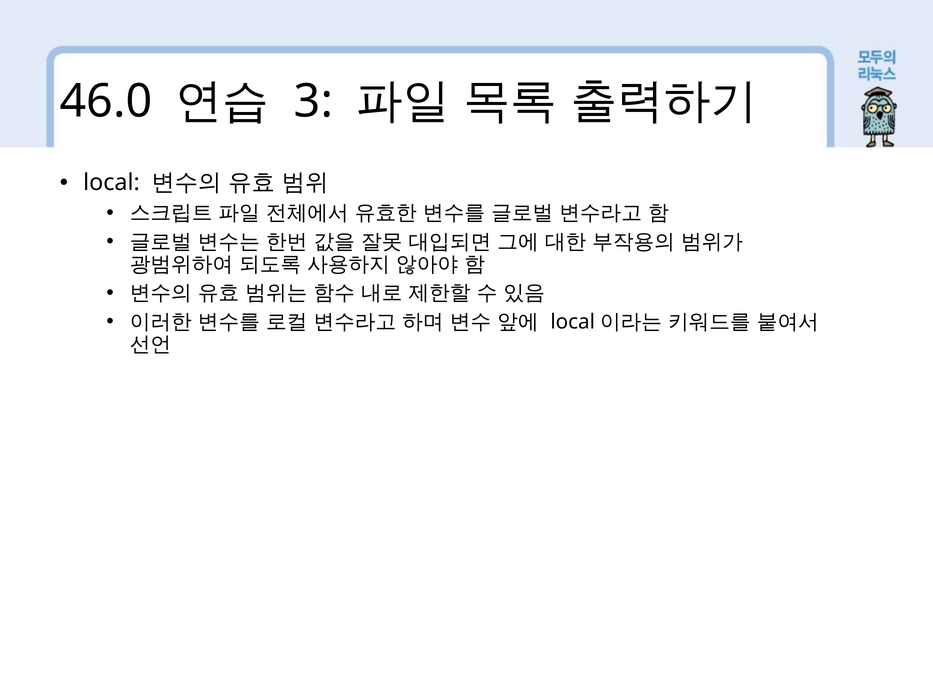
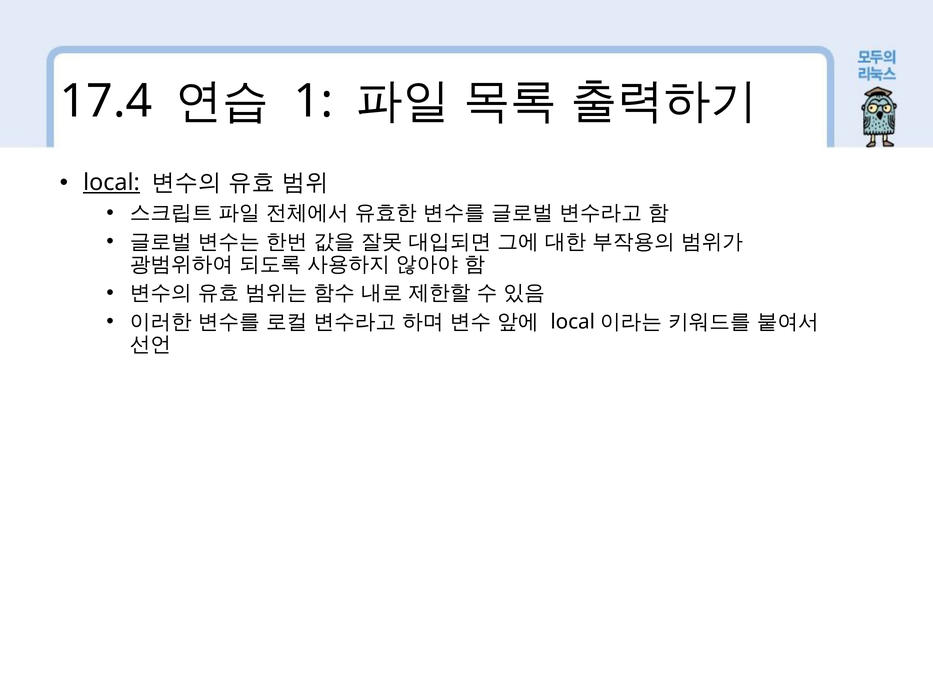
46.0: 46.0 -> 17.4 (106, 101)
3: 3 -> 1 (313, 101)
local underline: none -> present (111, 183)
